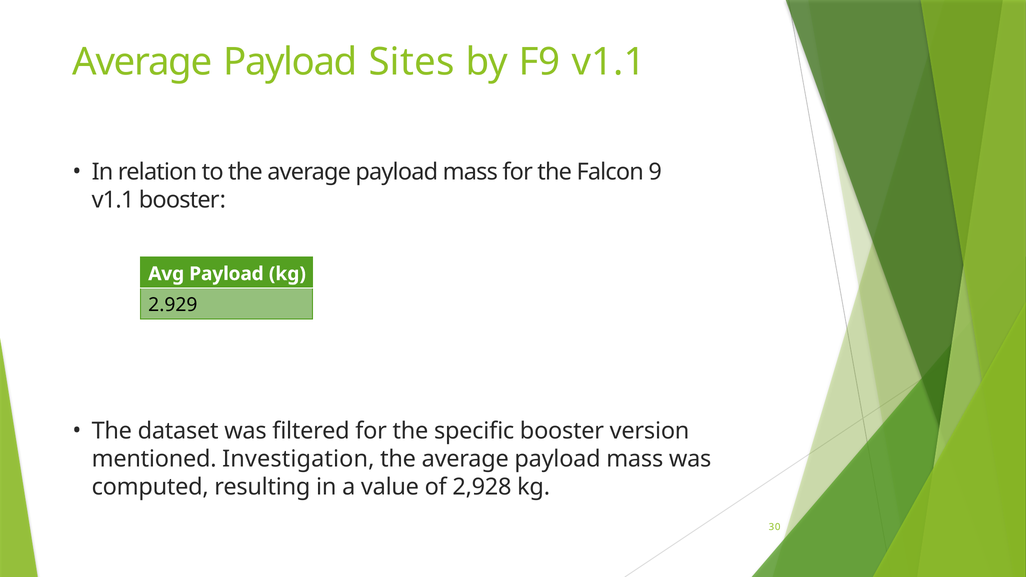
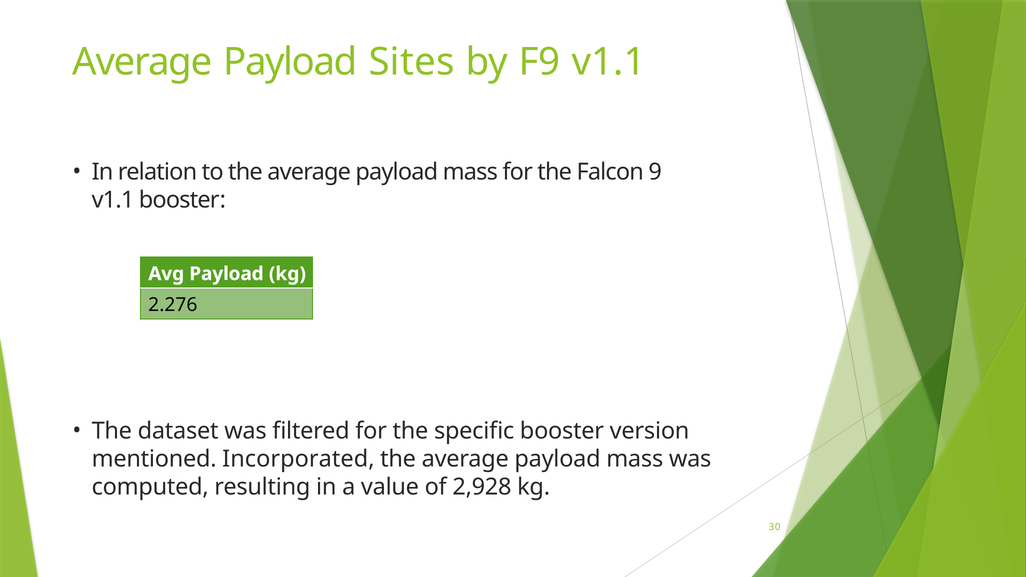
2.929: 2.929 -> 2.276 (173, 305)
Investigation: Investigation -> Incorporated (298, 459)
